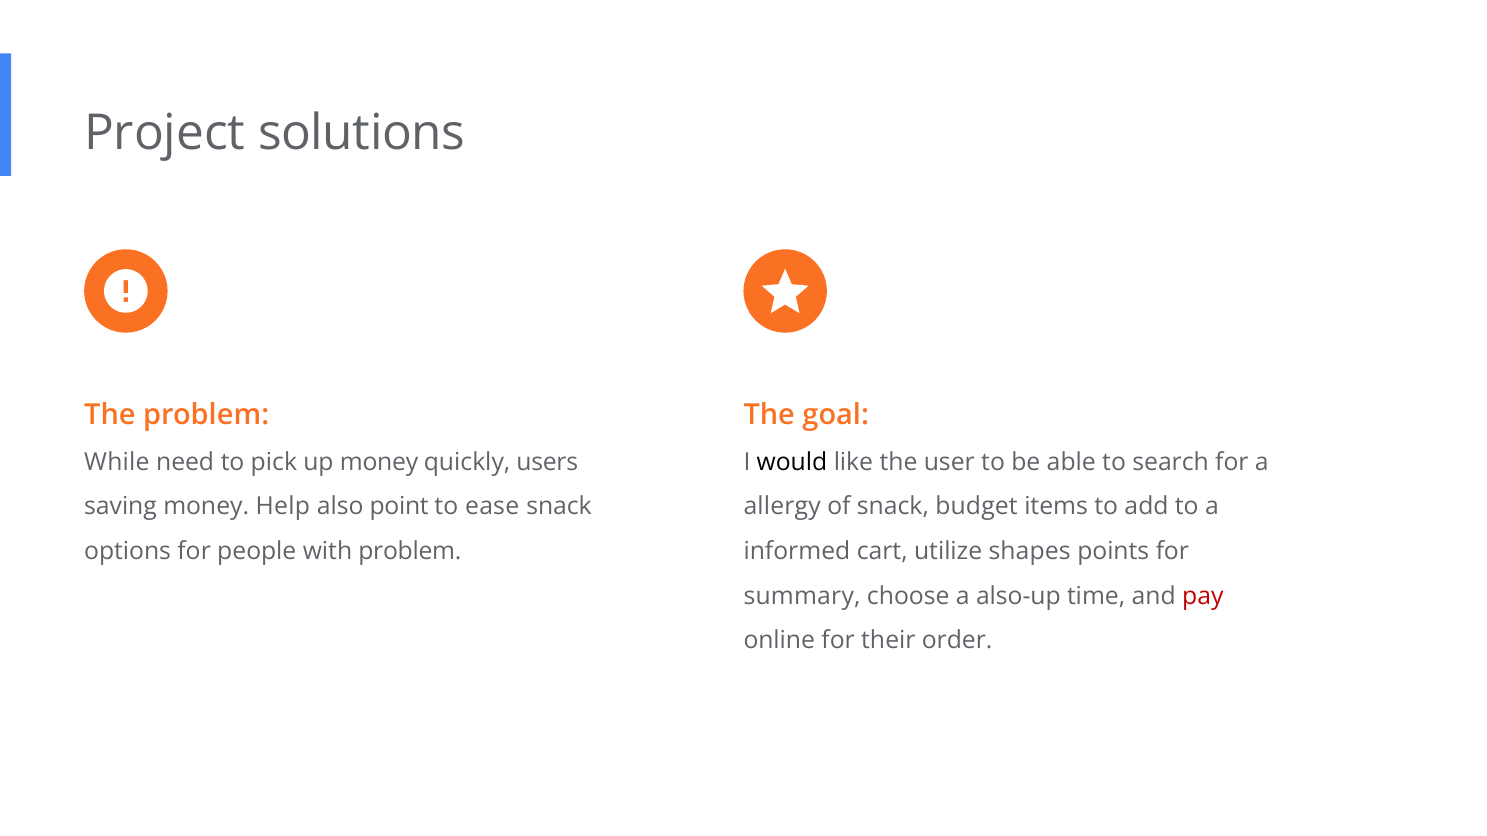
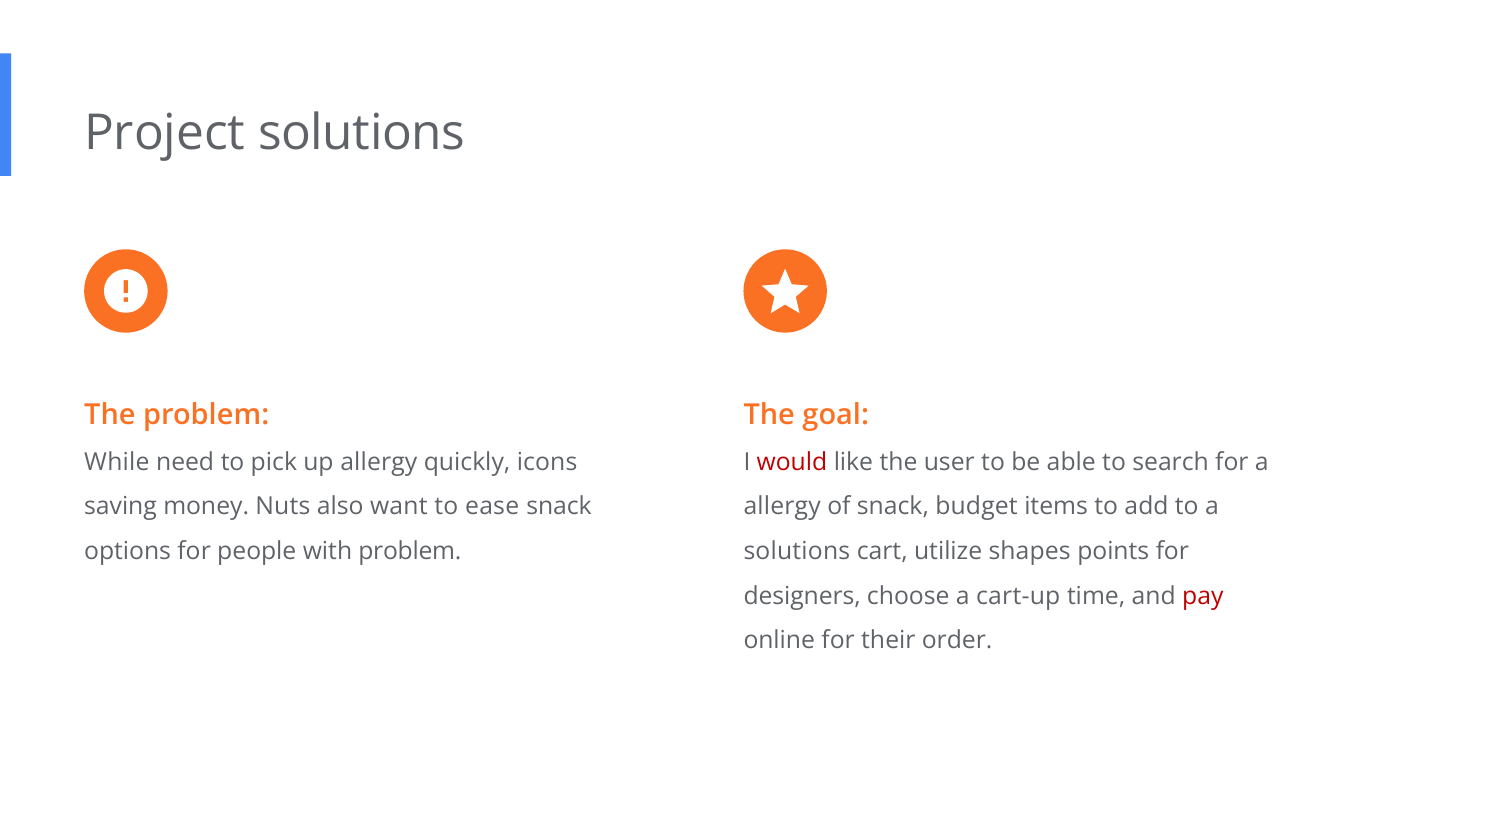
up money: money -> allergy (379, 462)
users: users -> icons (547, 462)
would colour: black -> red (792, 462)
Help: Help -> Nuts (283, 507)
point: point -> want (399, 507)
informed: informed -> solutions (797, 552)
summary: summary -> designers (802, 596)
also-up: also-up -> cart-up (1018, 596)
